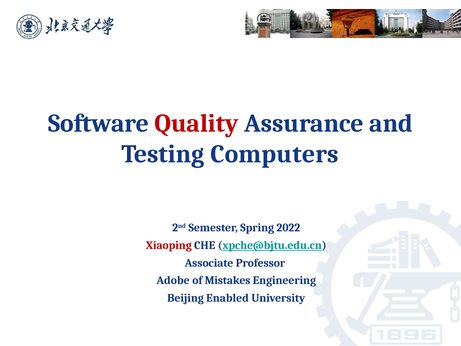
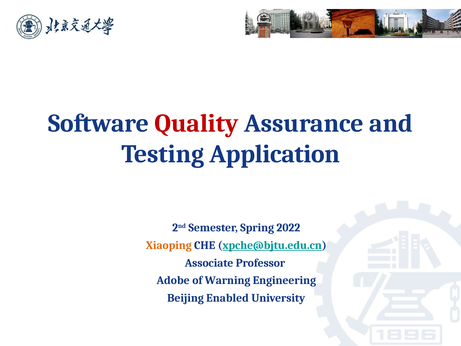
Computers: Computers -> Application (275, 154)
Xiaoping colour: red -> orange (169, 245)
Mistakes: Mistakes -> Warning (228, 280)
